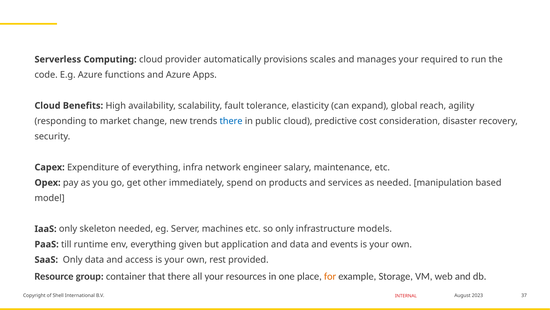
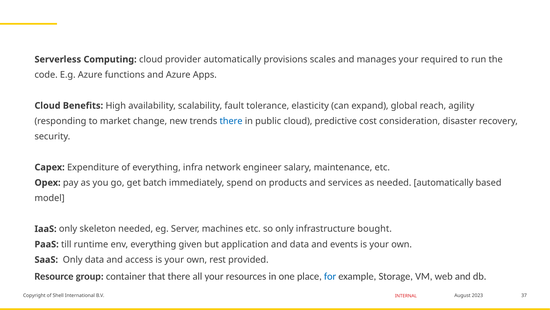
other: other -> batch (155, 182)
needed manipulation: manipulation -> automatically (444, 182)
models: models -> bought (375, 228)
for colour: orange -> blue (330, 276)
